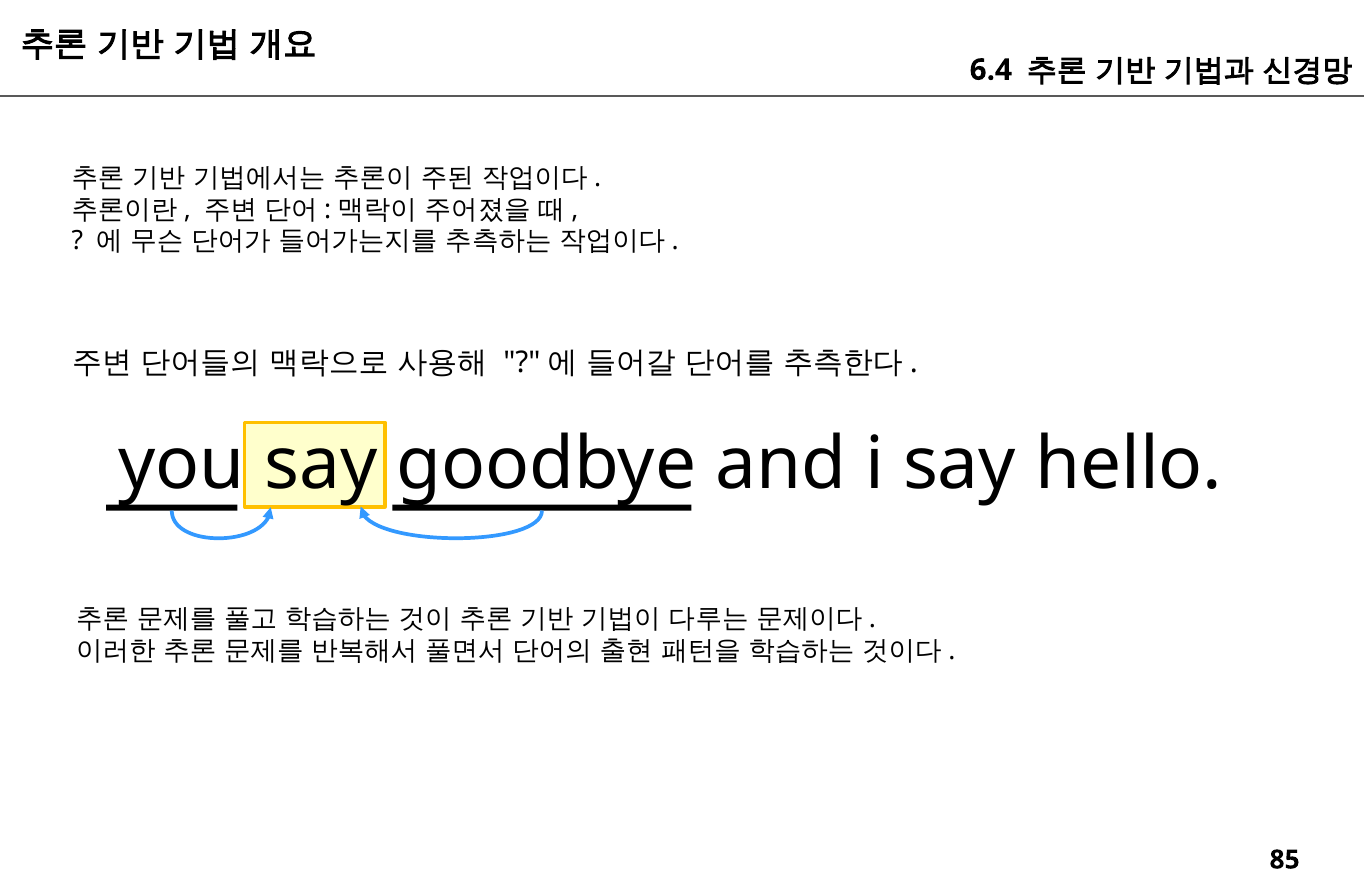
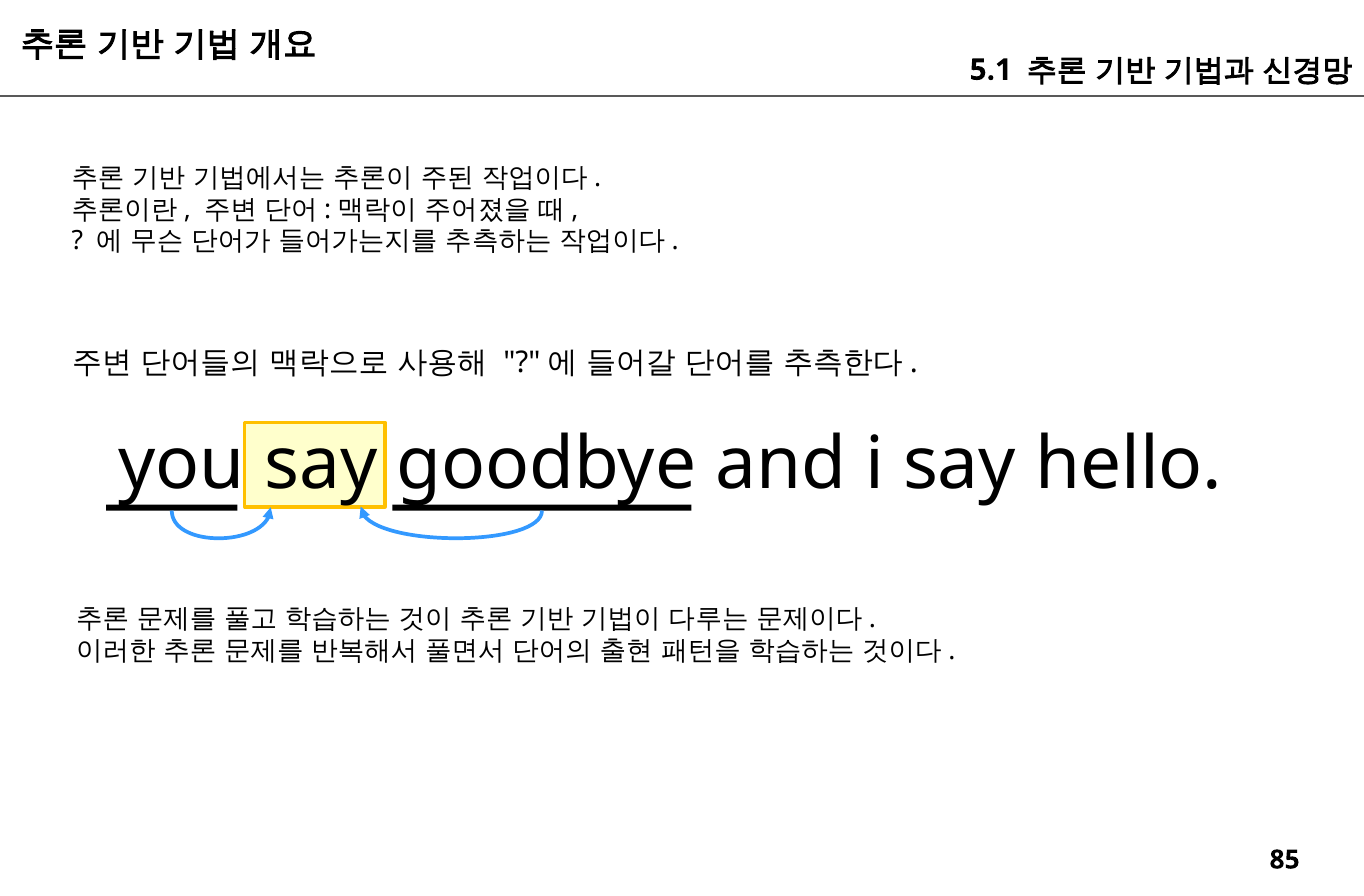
6.4: 6.4 -> 5.1 (991, 70)
